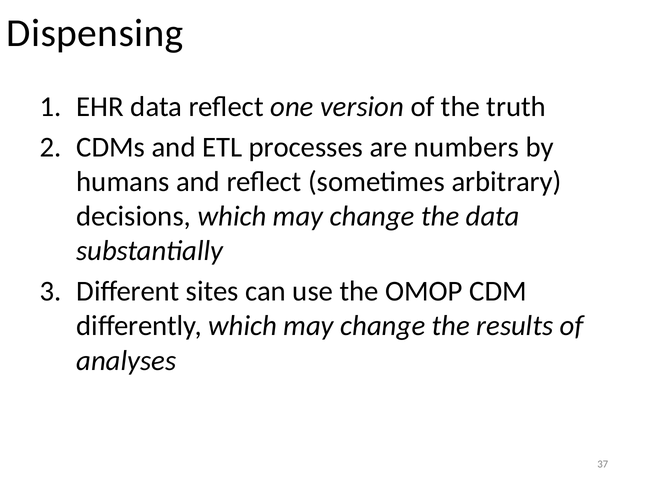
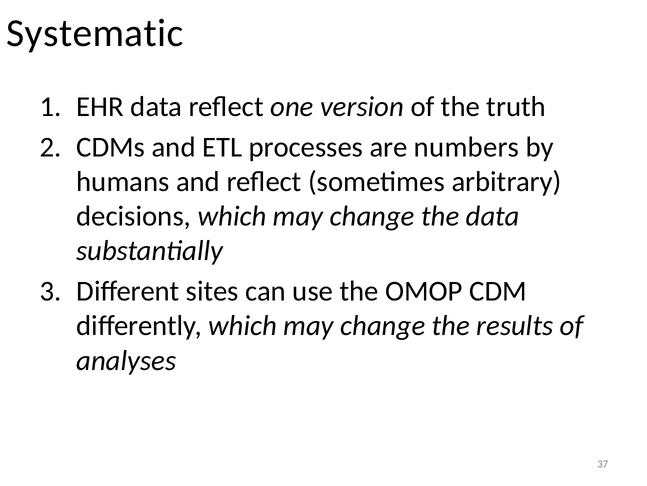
Dispensing: Dispensing -> Systematic (95, 33)
